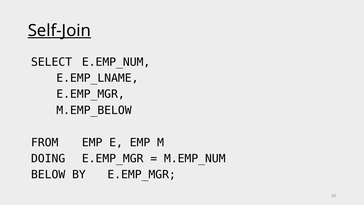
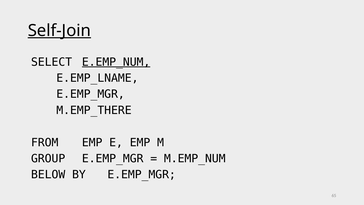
E.EMP_NUM underline: none -> present (116, 62)
M.EMP_BELOW: M.EMP_BELOW -> M.EMP_THERE (94, 110)
DOING: DOING -> GROUP (48, 158)
